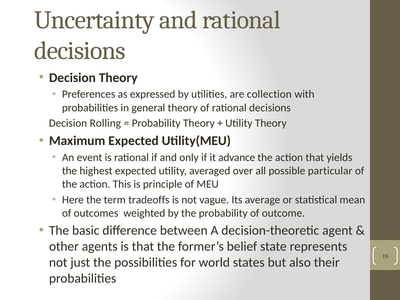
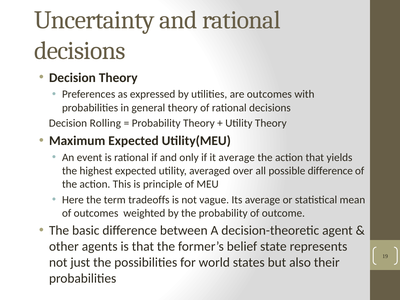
are collection: collection -> outcomes (269, 94)
it advance: advance -> average (237, 157)
possible particular: particular -> difference (330, 171)
